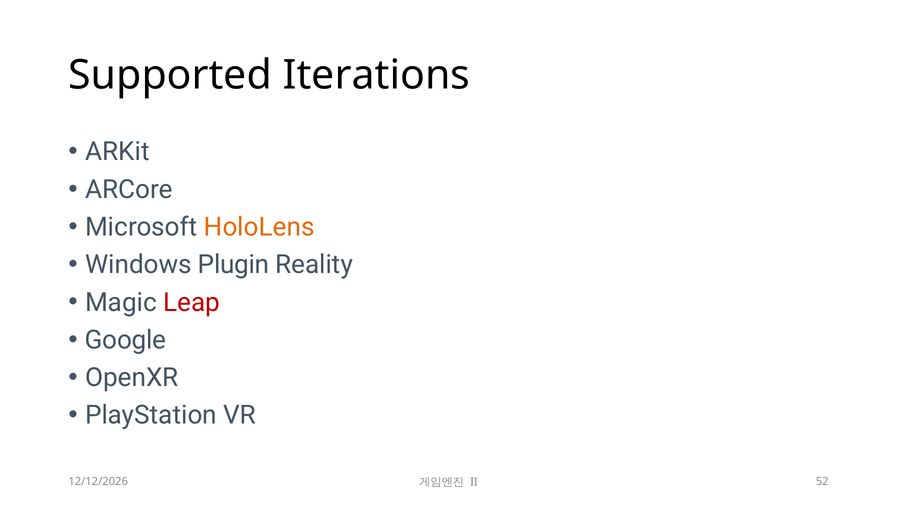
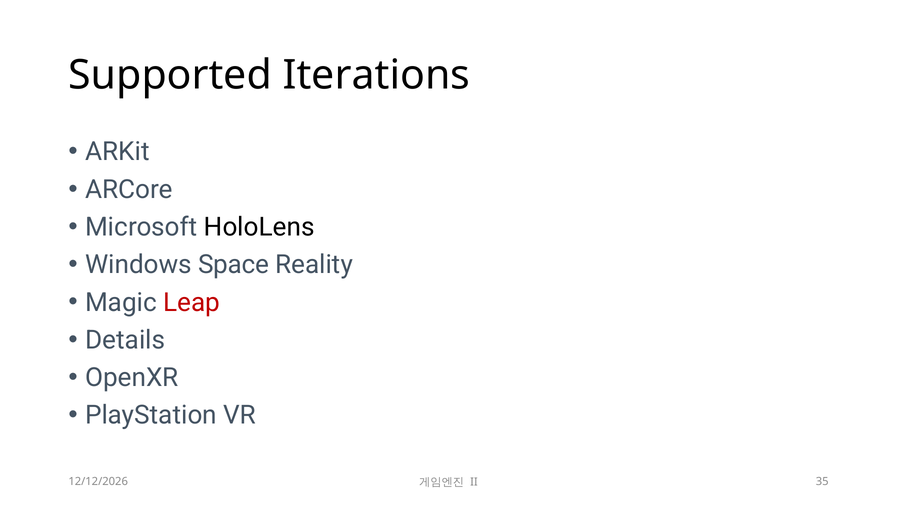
HoloLens colour: orange -> black (259, 227)
Plugin: Plugin -> Space (234, 264)
Google: Google -> Details (125, 340)
52: 52 -> 35 (822, 481)
